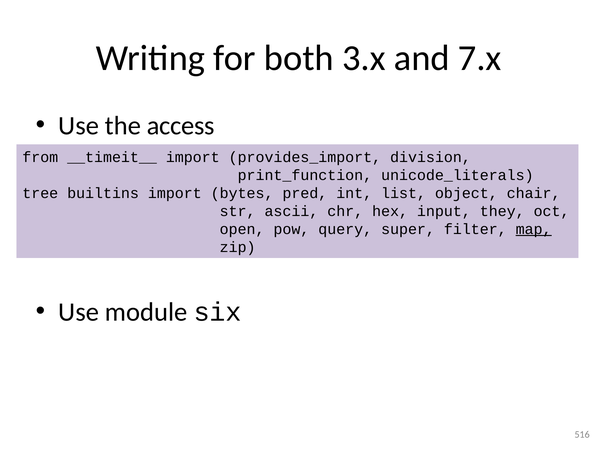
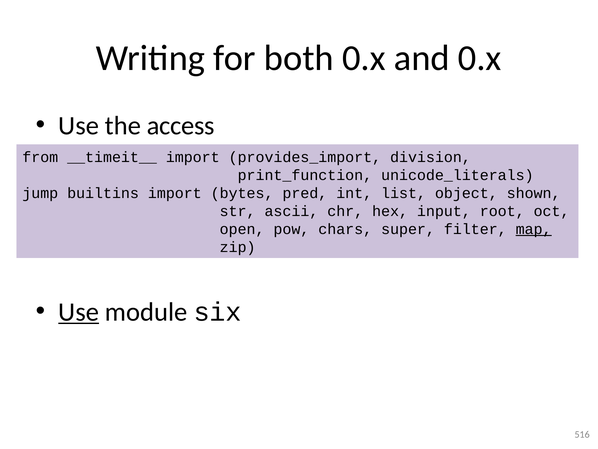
both 3.x: 3.x -> 0.x (364, 58)
and 7.x: 7.x -> 0.x (480, 58)
tree: tree -> jump (40, 193)
chair: chair -> shown (534, 193)
they: they -> root (502, 211)
query: query -> chars (345, 229)
Use underline: none -> present (79, 312)
